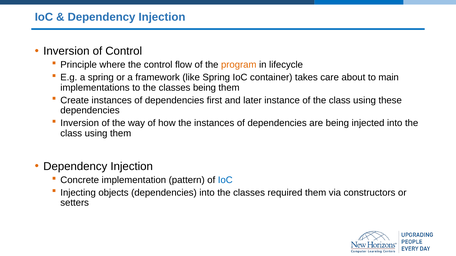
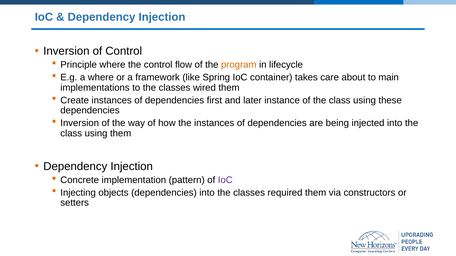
a spring: spring -> where (101, 78)
classes being: being -> wired (204, 88)
IoC colour: blue -> purple (225, 180)
